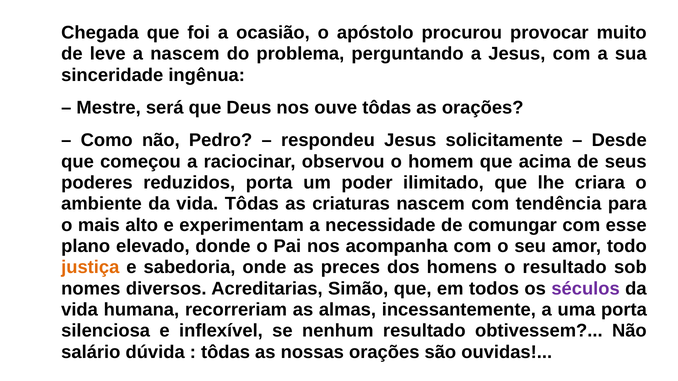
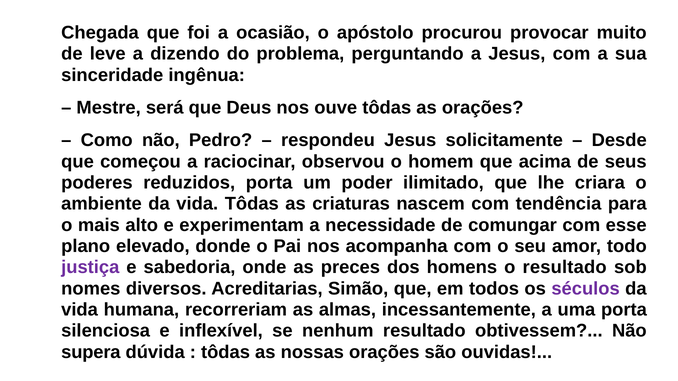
a nascem: nascem -> dizendo (185, 54)
justiça colour: orange -> purple (90, 268)
salário: salário -> supera (91, 352)
